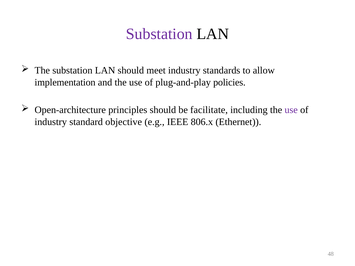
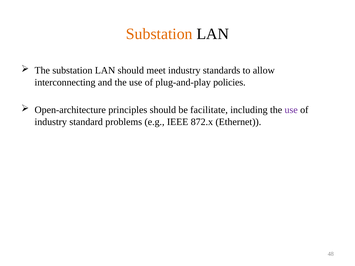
Substation colour: purple -> orange (159, 34)
implementation: implementation -> interconnecting (65, 82)
objective: objective -> problems (124, 122)
806.x: 806.x -> 872.x (202, 122)
